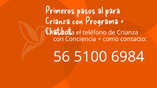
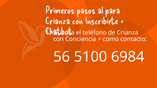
Programa: Programa -> Inscribirte (102, 21)
